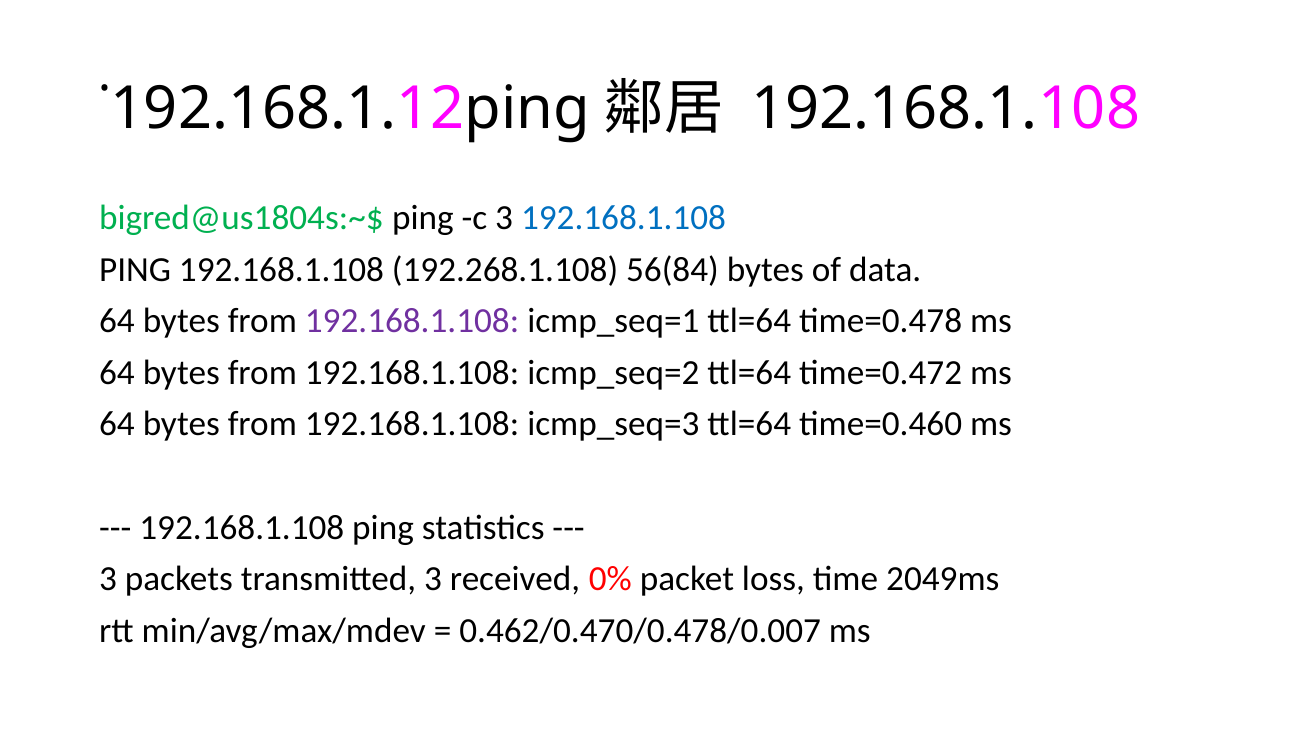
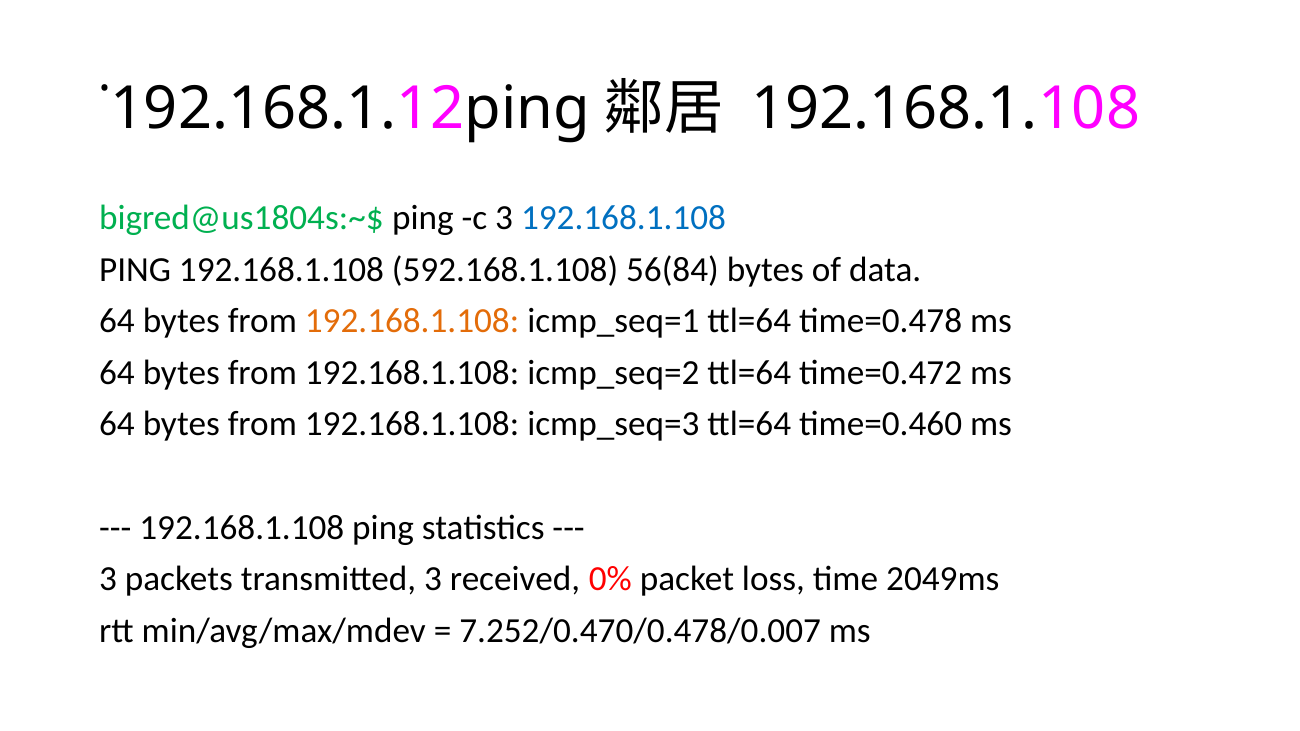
192.268.1.108: 192.268.1.108 -> 592.168.1.108 (505, 270)
192.168.1.108 colour: purple -> orange (412, 321)
0.462/0.470/0.478/0.007: 0.462/0.470/0.478/0.007 -> 7.252/0.470/0.478/0.007 (640, 631)
